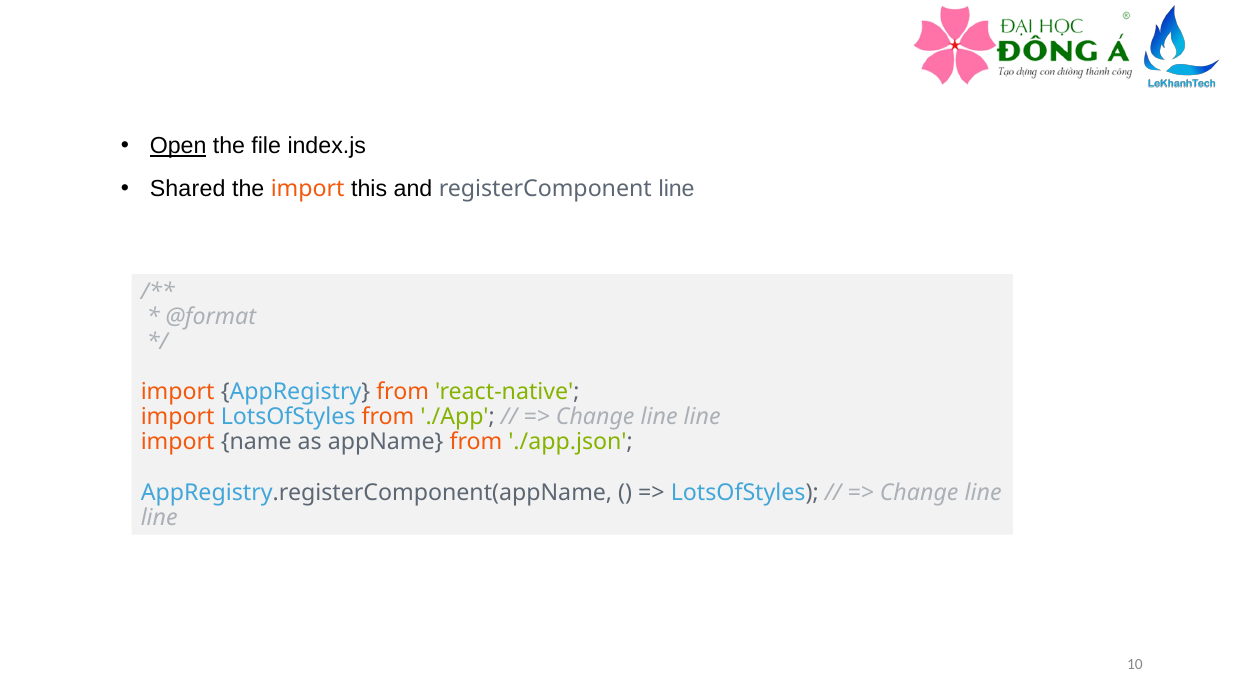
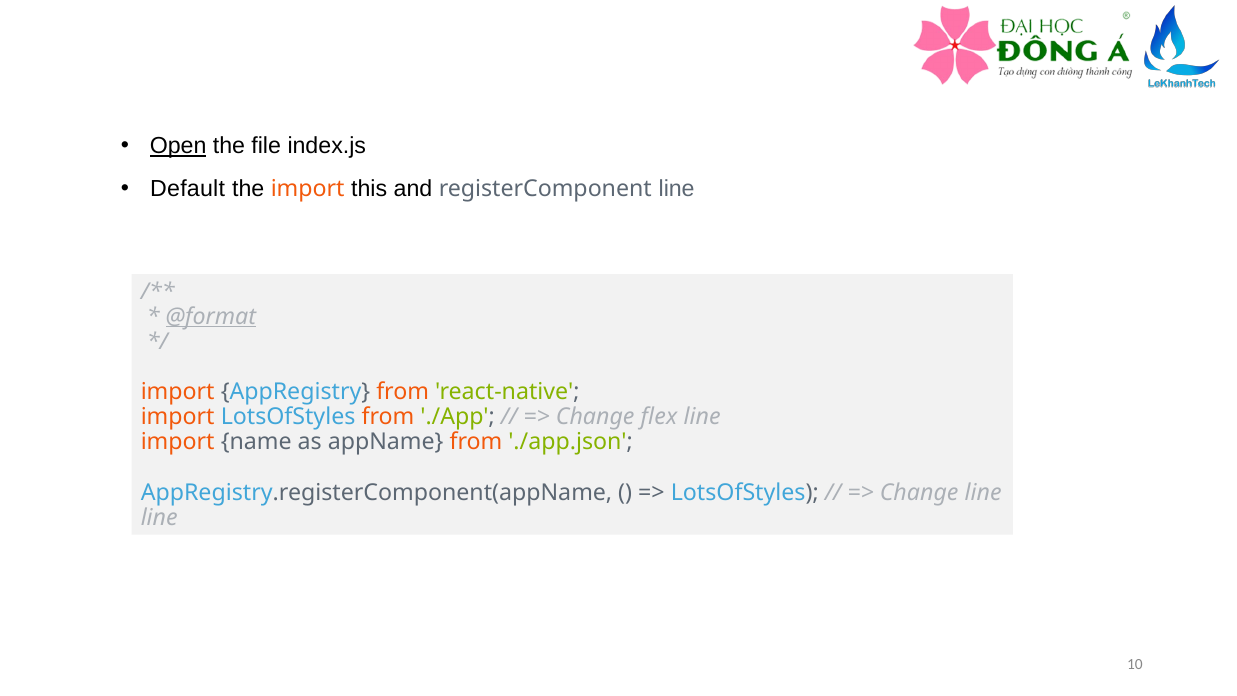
Shared: Shared -> Default (188, 189)
@format underline: none -> present (211, 317)
line: line -> flex (659, 417)
